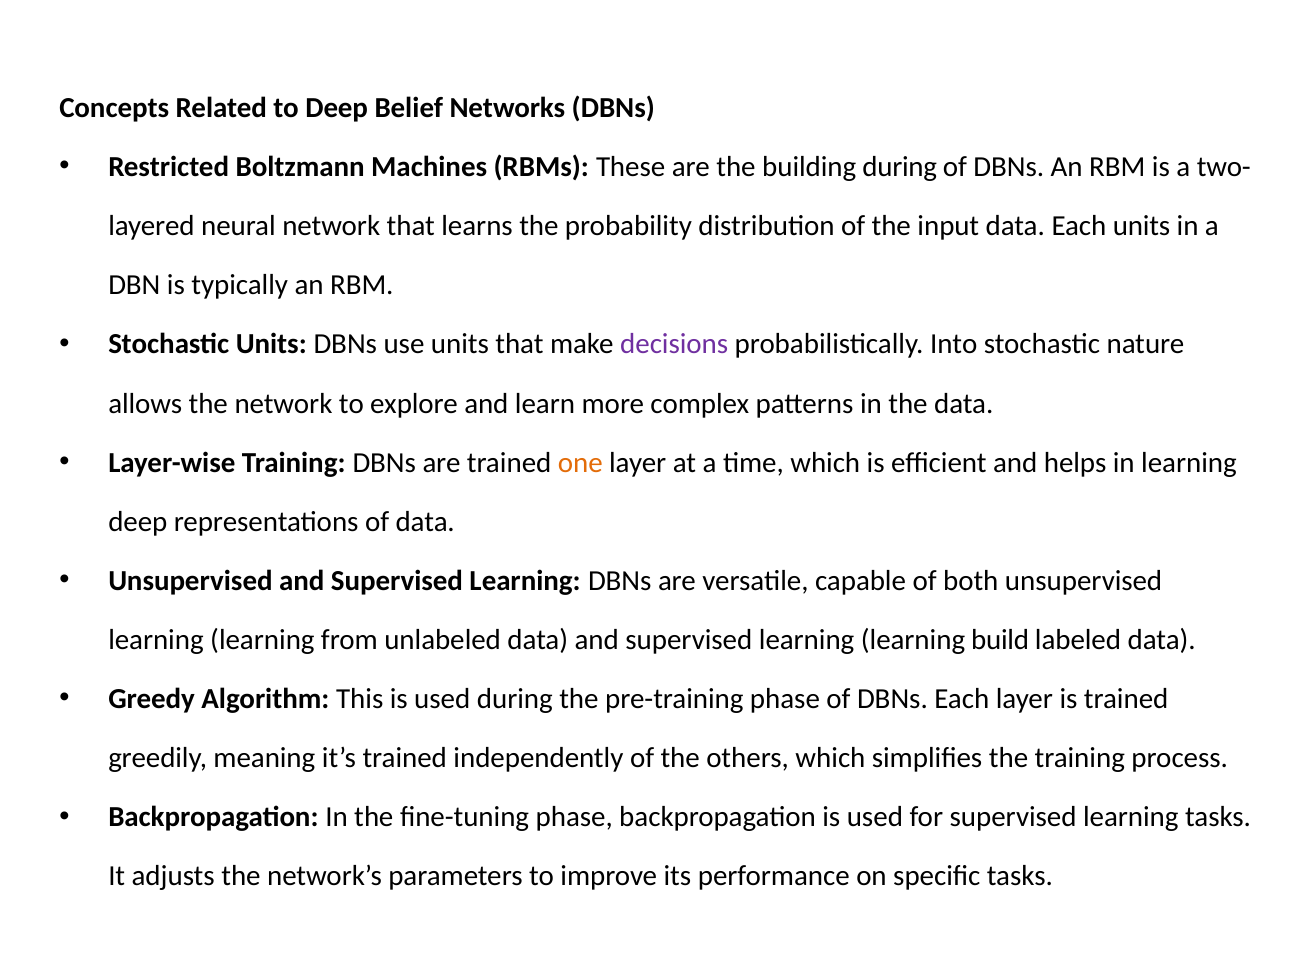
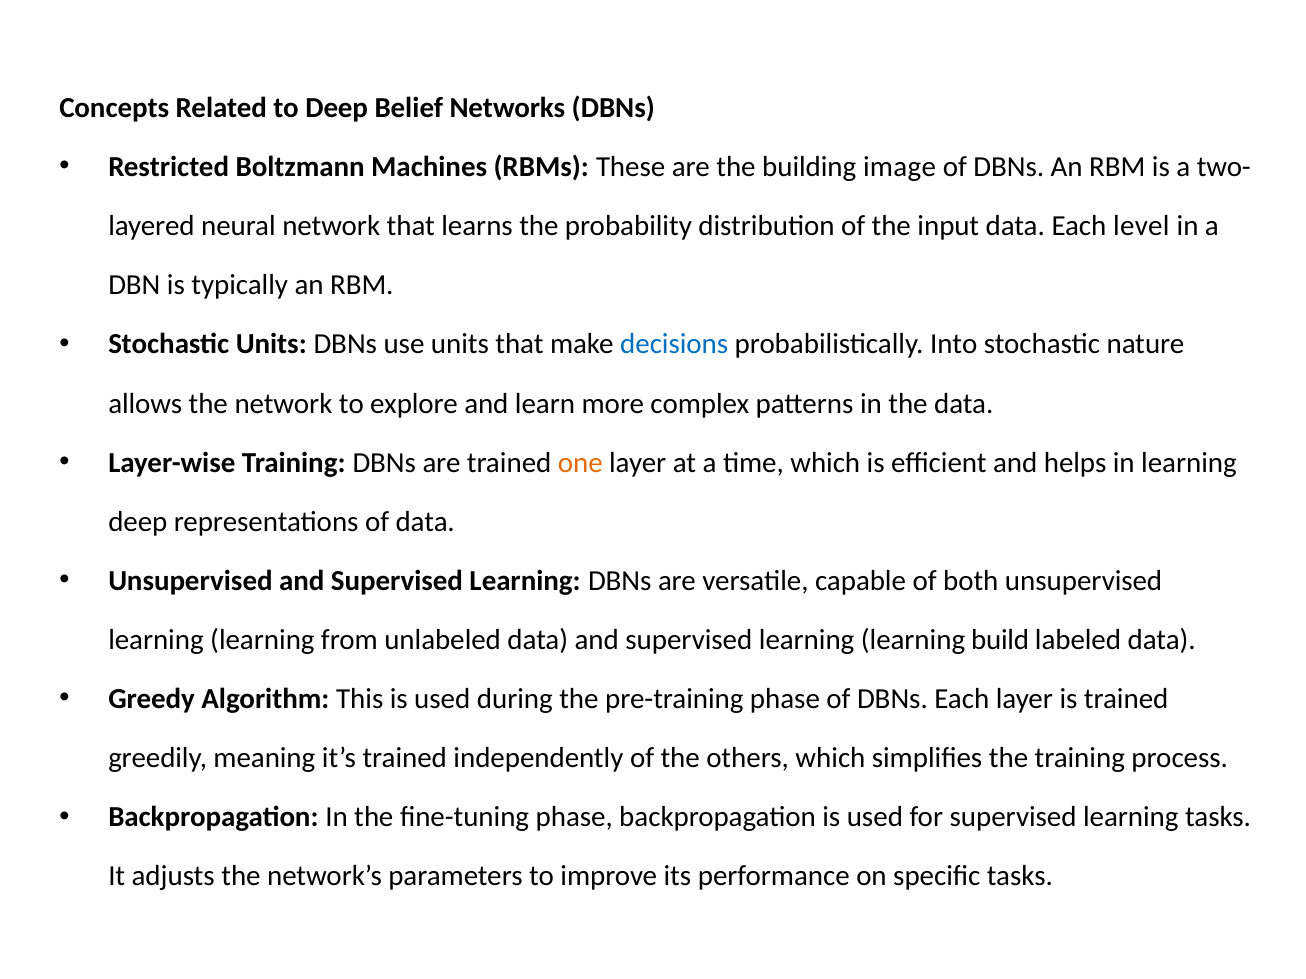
building during: during -> image (899, 167)
Each units: units -> level (1141, 226)
decisions colour: purple -> blue (674, 345)
